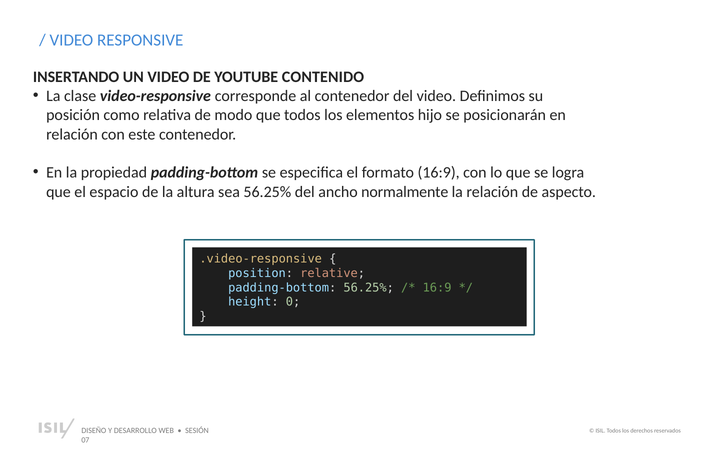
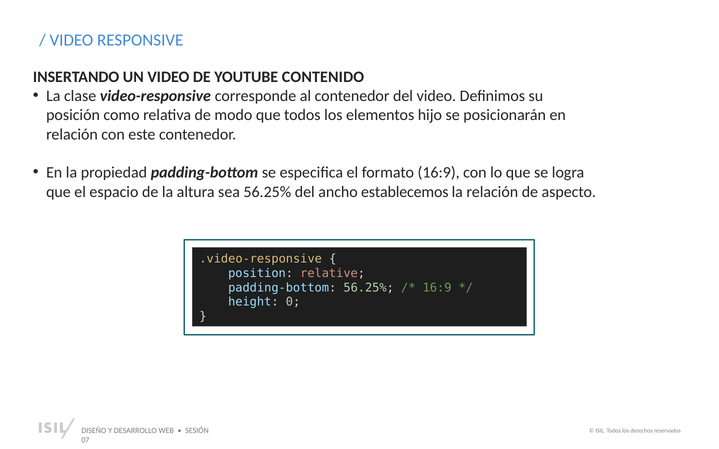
normalmente: normalmente -> establecemos (405, 192)
